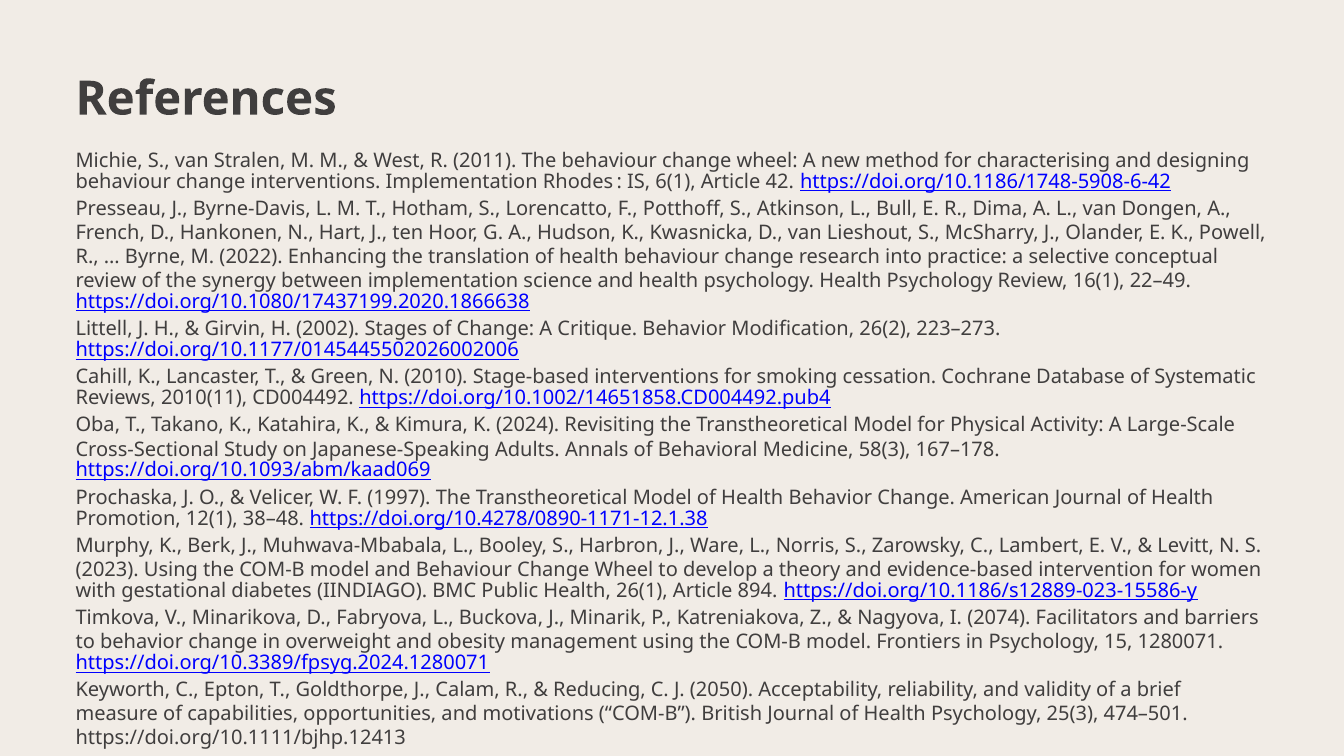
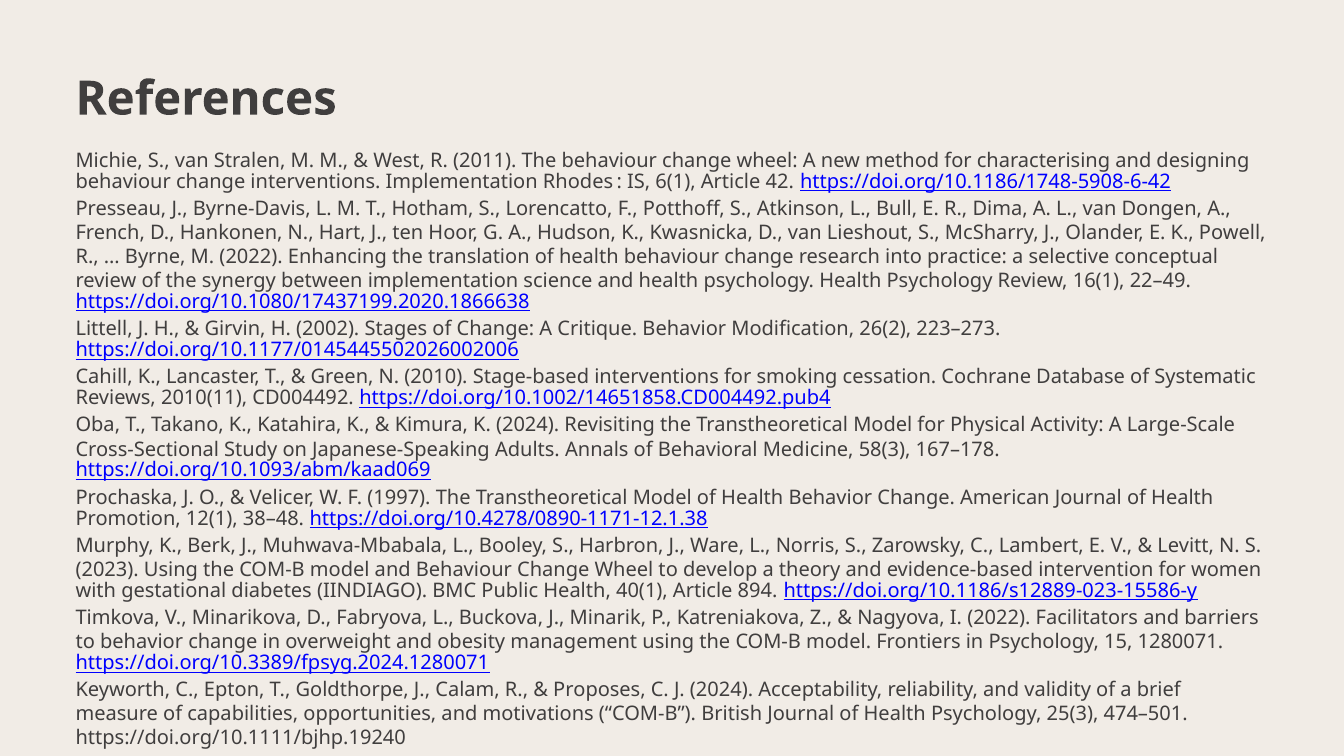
26(1: 26(1 -> 40(1 (642, 591)
I 2074: 2074 -> 2022 (999, 618)
Reducing: Reducing -> Proposes (599, 690)
J 2050: 2050 -> 2024 (722, 690)
https://doi.org/10.1111/bjhp.12413: https://doi.org/10.1111/bjhp.12413 -> https://doi.org/10.1111/bjhp.19240 (241, 738)
